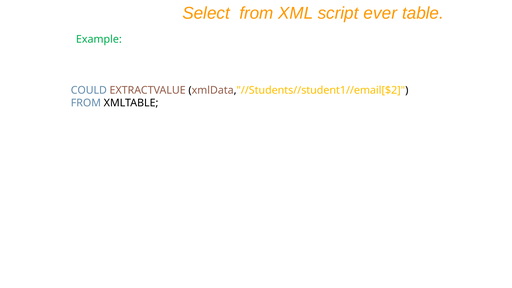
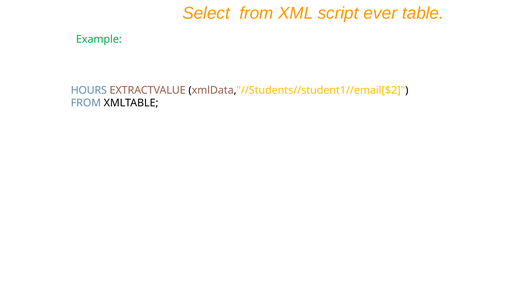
COULD: COULD -> HOURS (89, 90)
